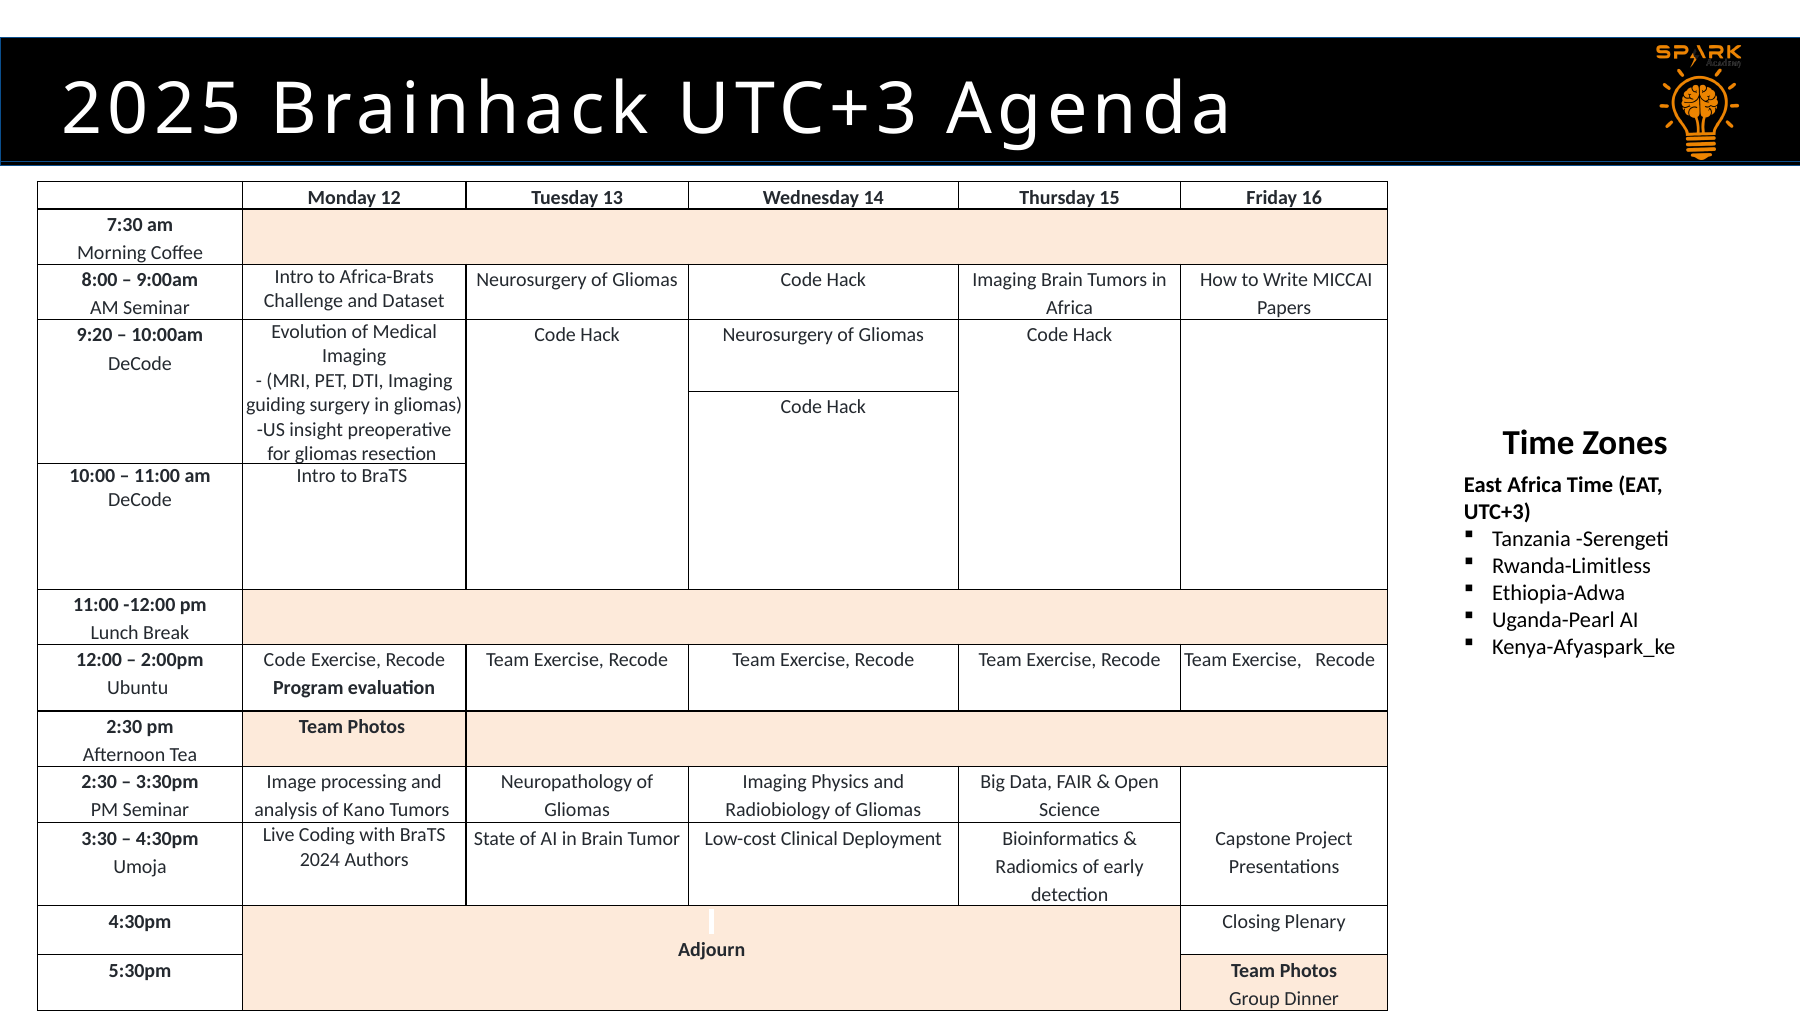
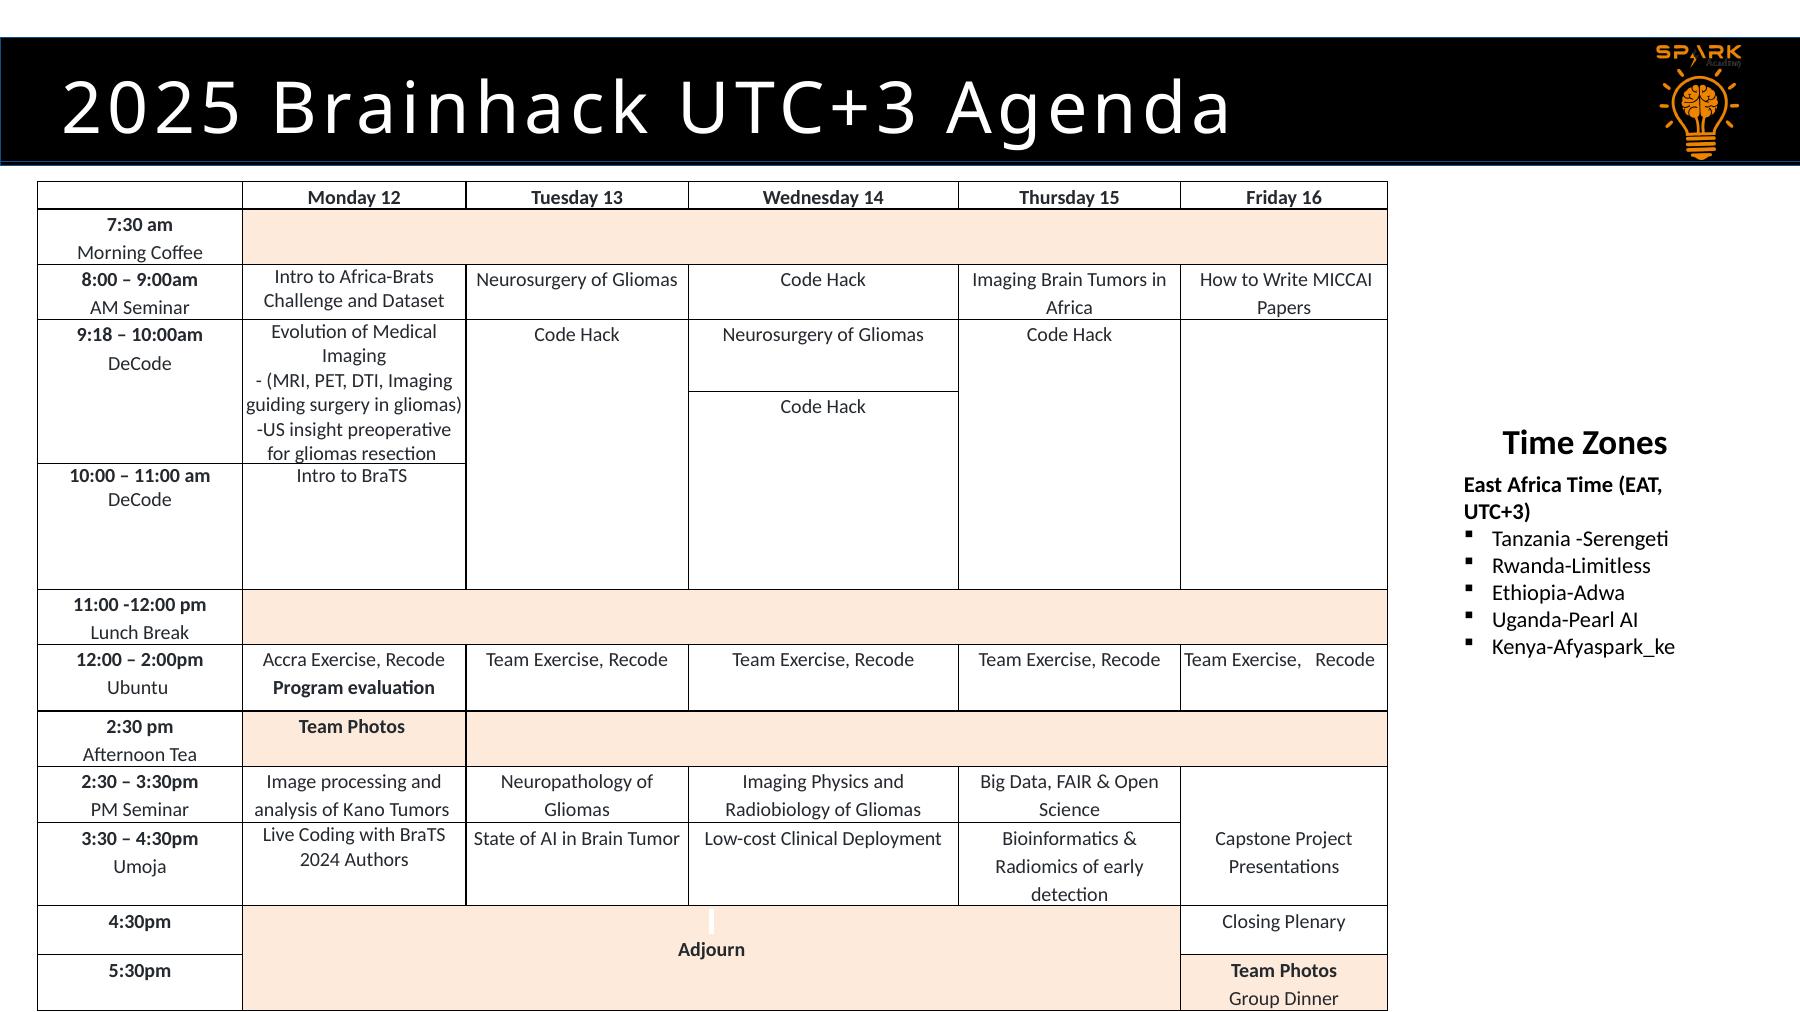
9:20: 9:20 -> 9:18 (95, 336)
Code: Code -> Accra (285, 661)
